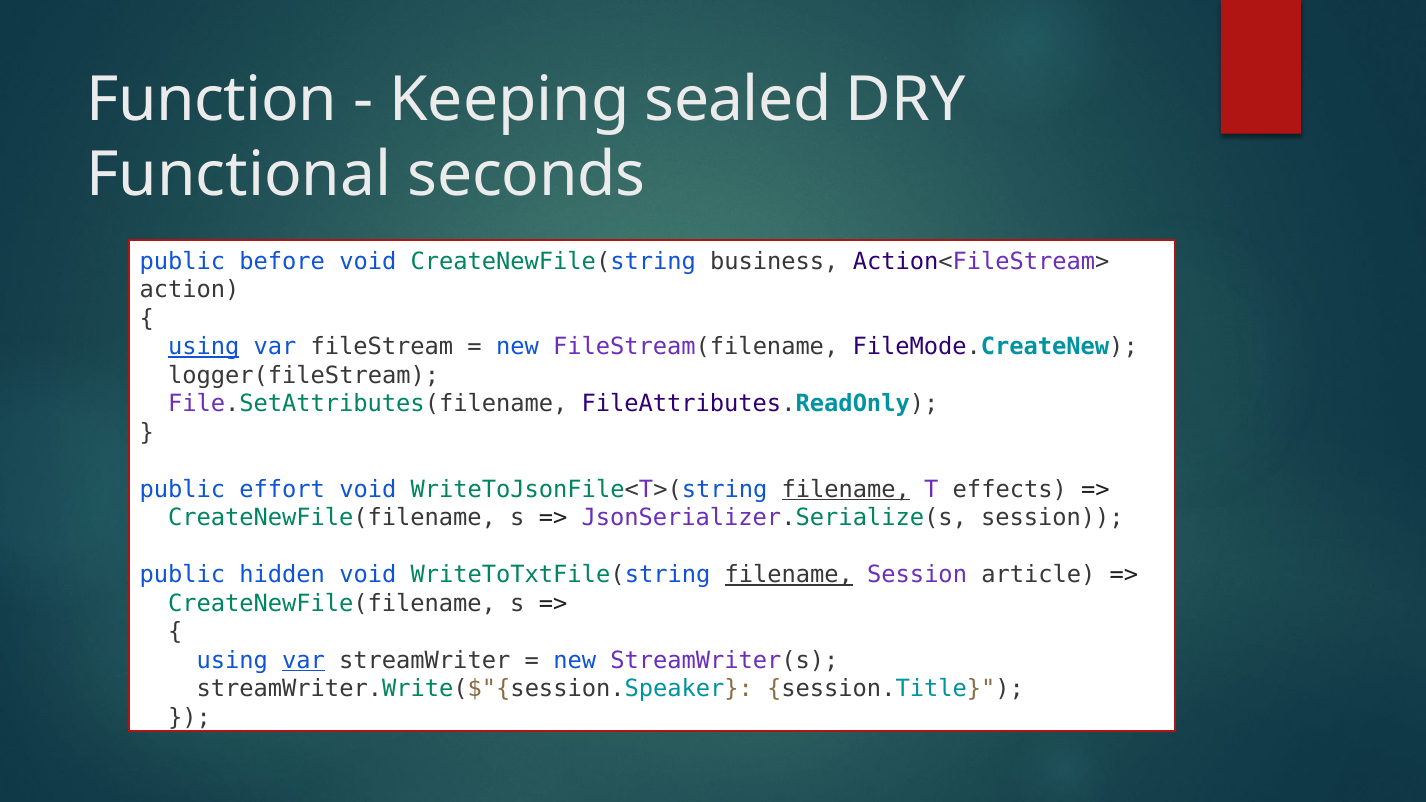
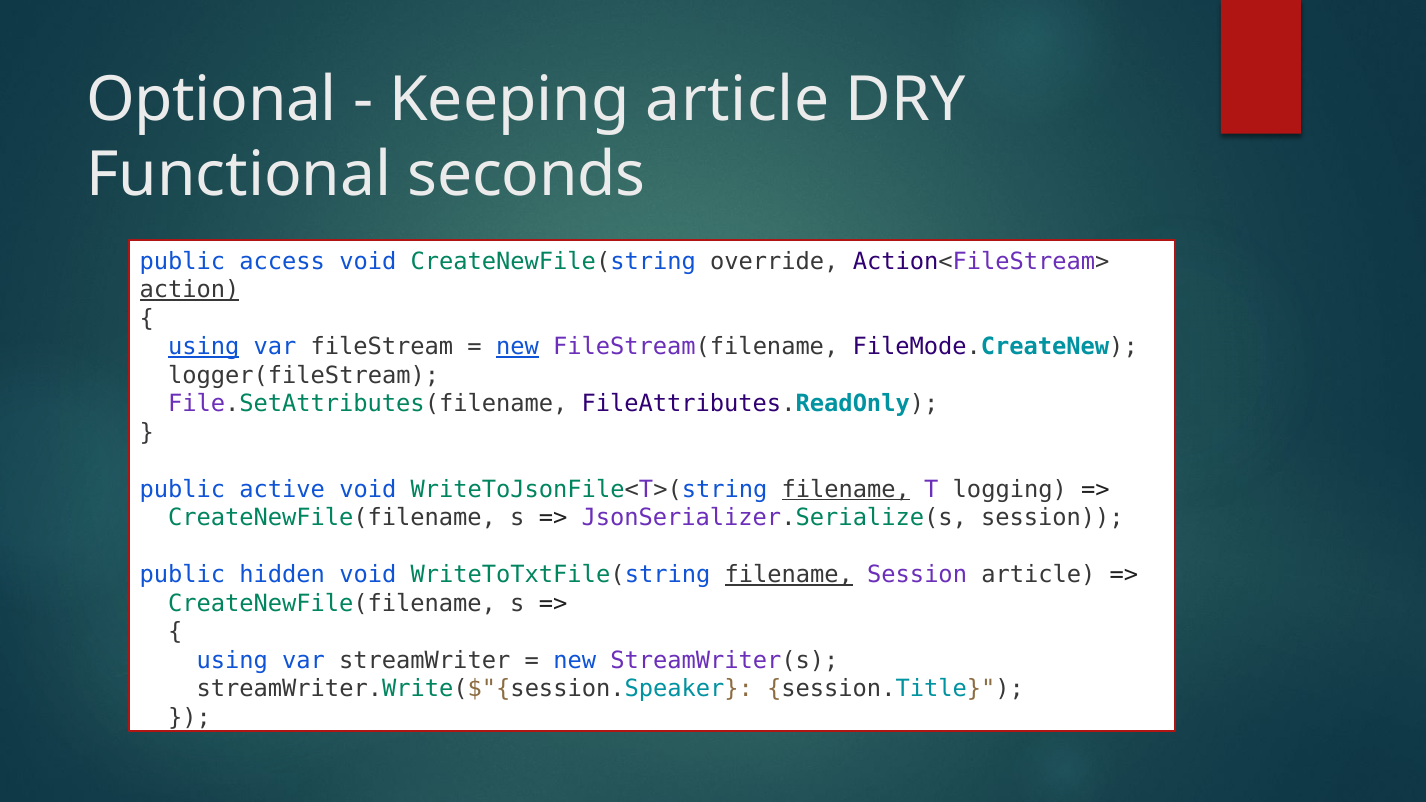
Function: Function -> Optional (212, 100)
Keeping sealed: sealed -> article (738, 100)
before: before -> access (282, 261)
business: business -> override (774, 261)
action underline: none -> present (189, 290)
new underline: none -> present (517, 347)
effort: effort -> active (282, 489)
effects: effects -> logging (1010, 489)
var underline: present -> none (304, 660)
